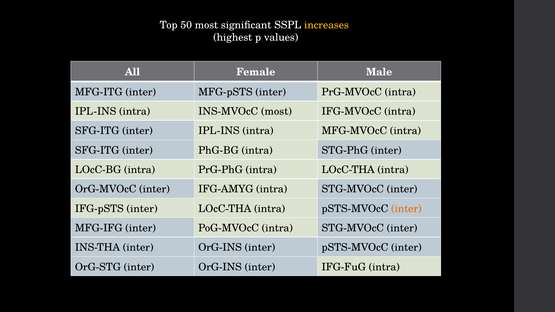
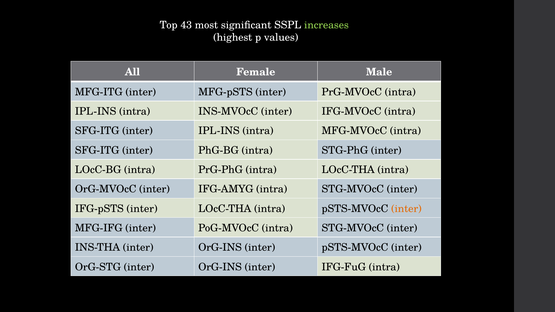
50: 50 -> 43 (186, 25)
increases colour: yellow -> light green (326, 25)
INS-MVOcC most: most -> inter (276, 111)
